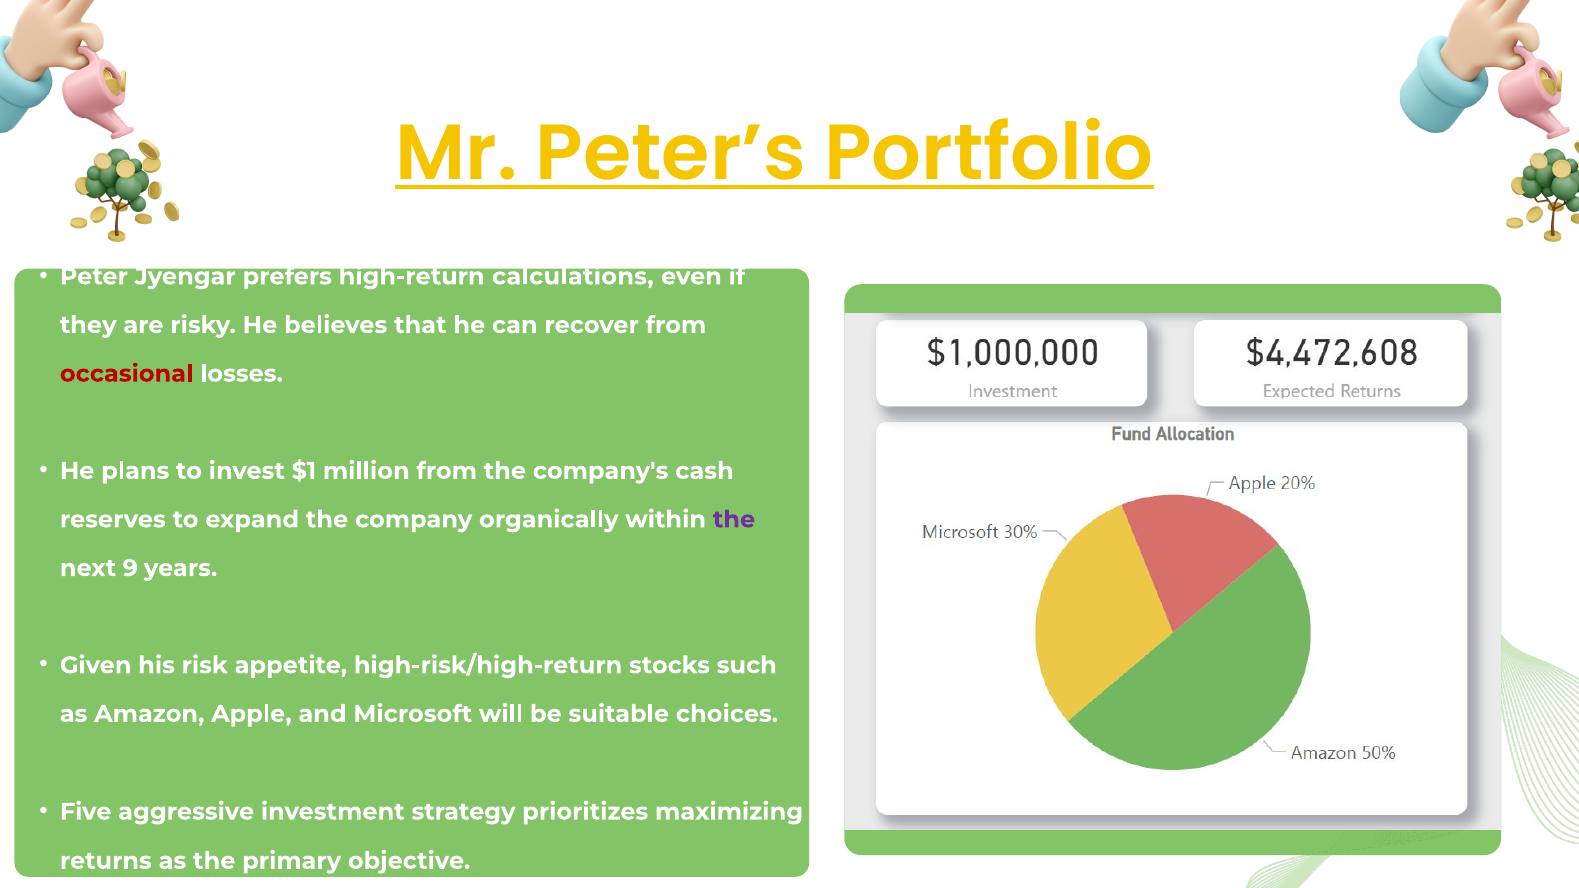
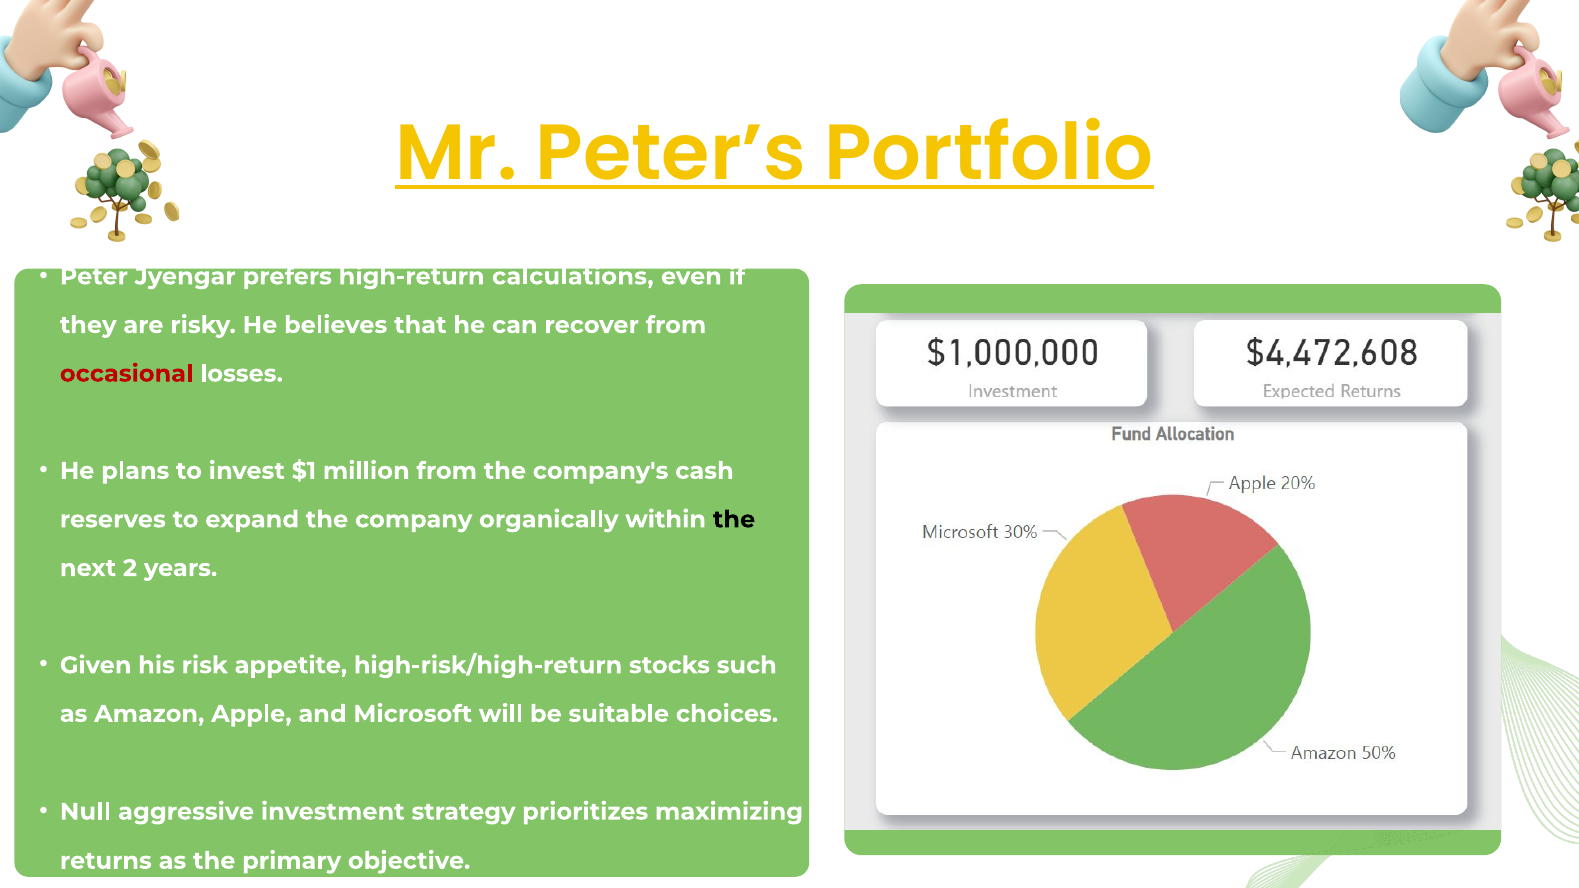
the colour: purple -> black (734, 520)
9: 9 -> 2 (130, 568)
Five: Five -> Null (85, 812)
